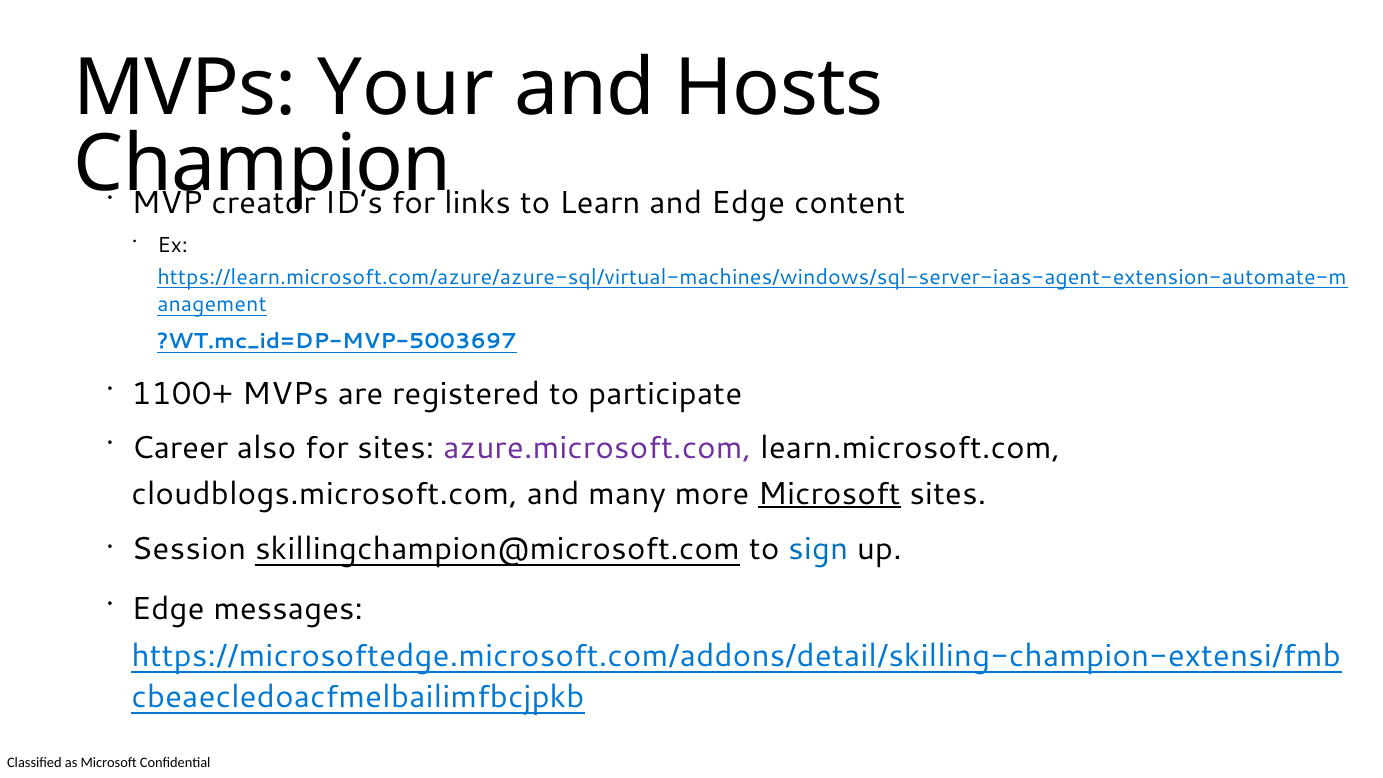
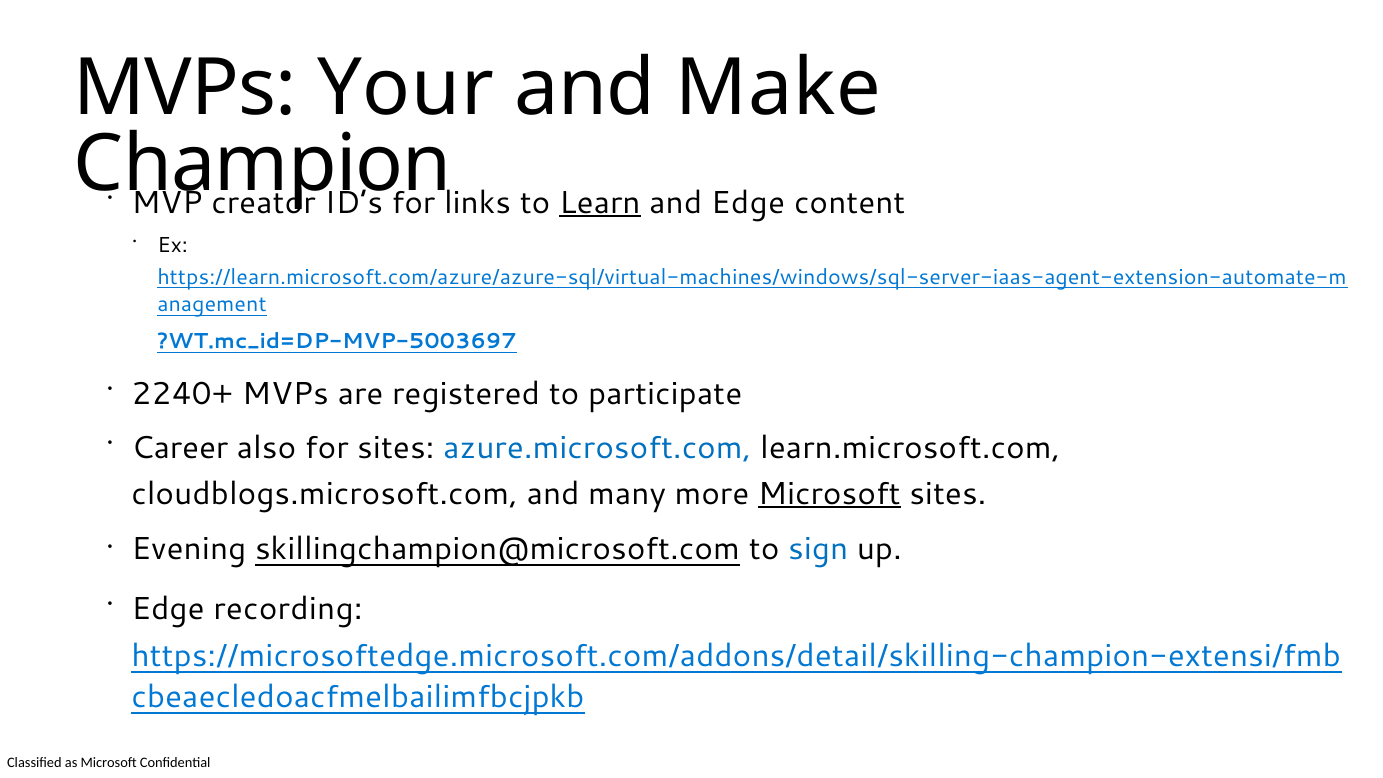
Hosts: Hosts -> Make (778, 88)
Learn underline: none -> present (600, 203)
1100+: 1100+ -> 2240+ (182, 394)
azure.microsoft.com colour: purple -> blue (597, 448)
Session: Session -> Evening (189, 549)
messages: messages -> recording (288, 609)
